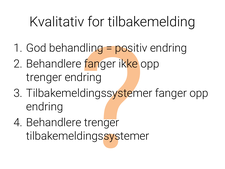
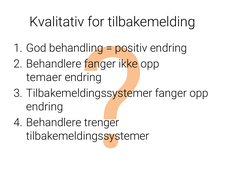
trenger: trenger -> temaer (44, 77)
